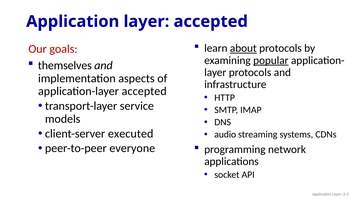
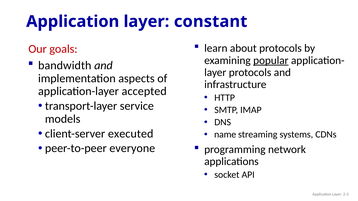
layer accepted: accepted -> constant (211, 22)
about underline: present -> none (243, 48)
themselves: themselves -> bandwidth (65, 66)
audio: audio -> name (225, 135)
